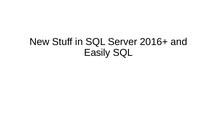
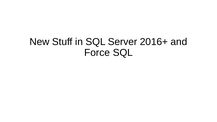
Easily: Easily -> Force (97, 53)
